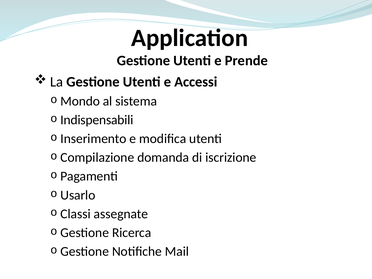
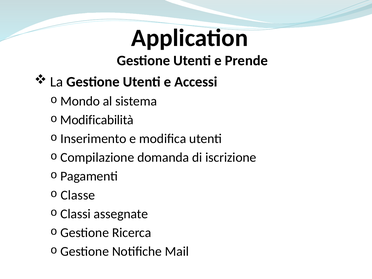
Indispensabili: Indispensabili -> Modificabilità (97, 120)
Usarlo: Usarlo -> Classe (78, 195)
